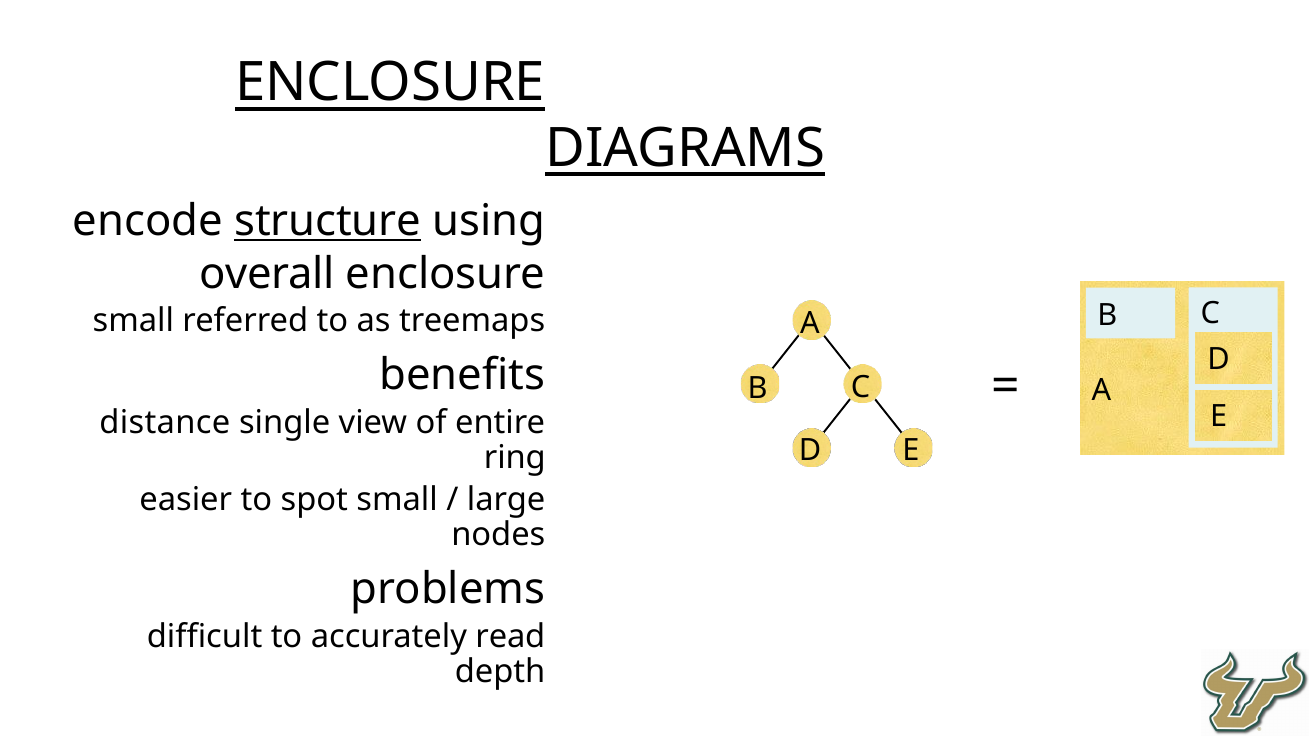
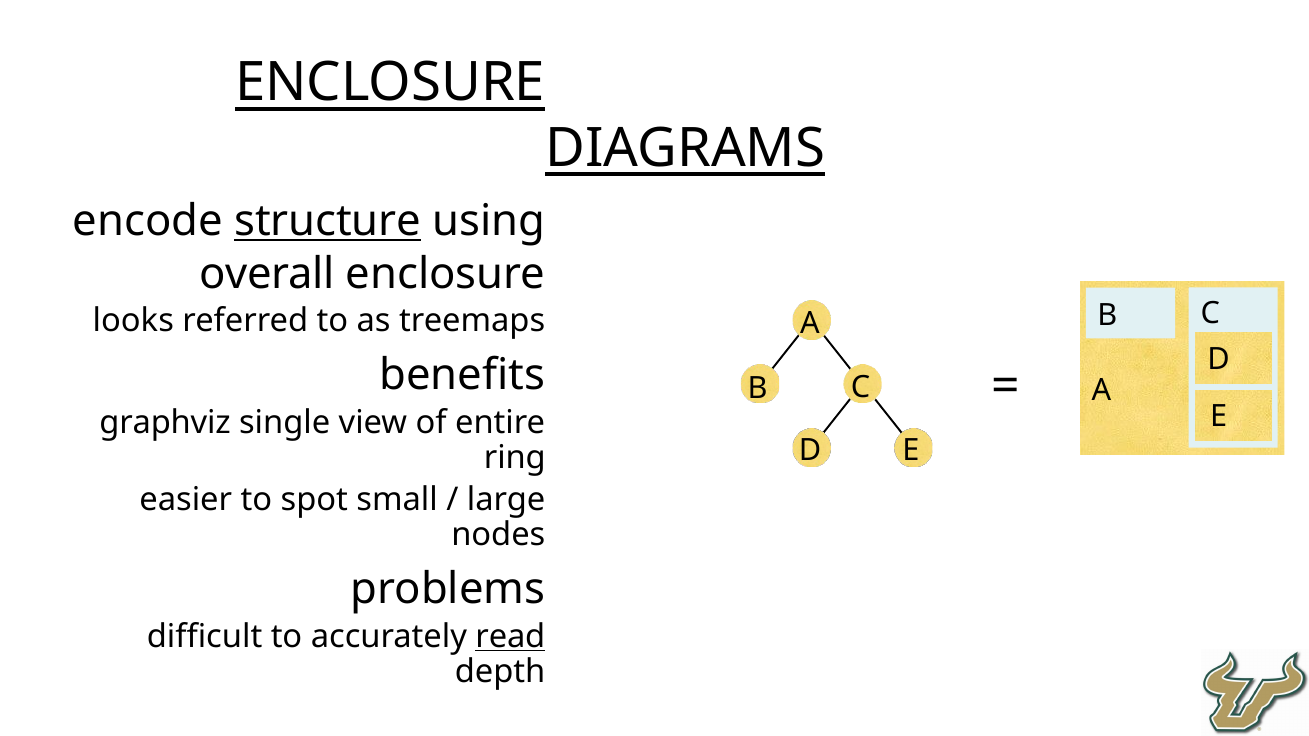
small: small -> looks (133, 321)
distance: distance -> graphviz (165, 423)
read underline: none -> present (510, 637)
